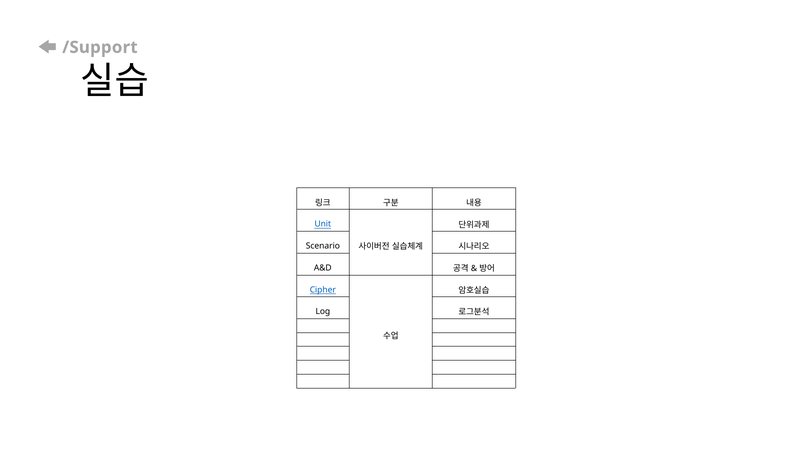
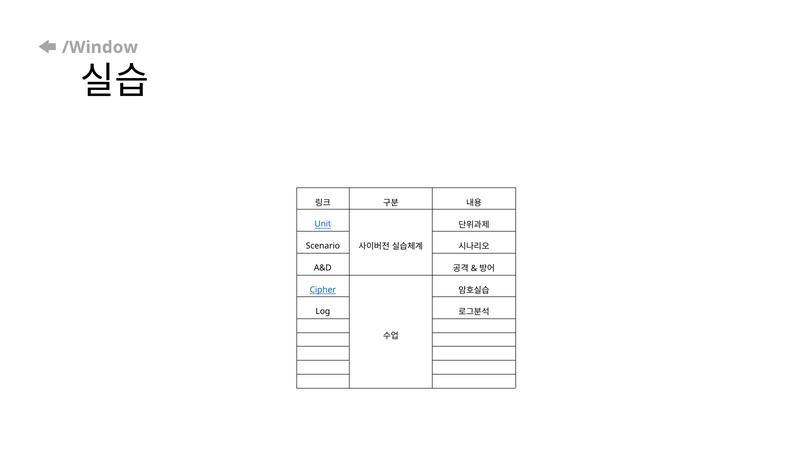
/Support: /Support -> /Window (100, 47)
